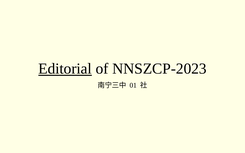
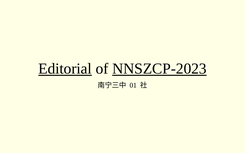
NNSZCP-2023 underline: none -> present (159, 69)
